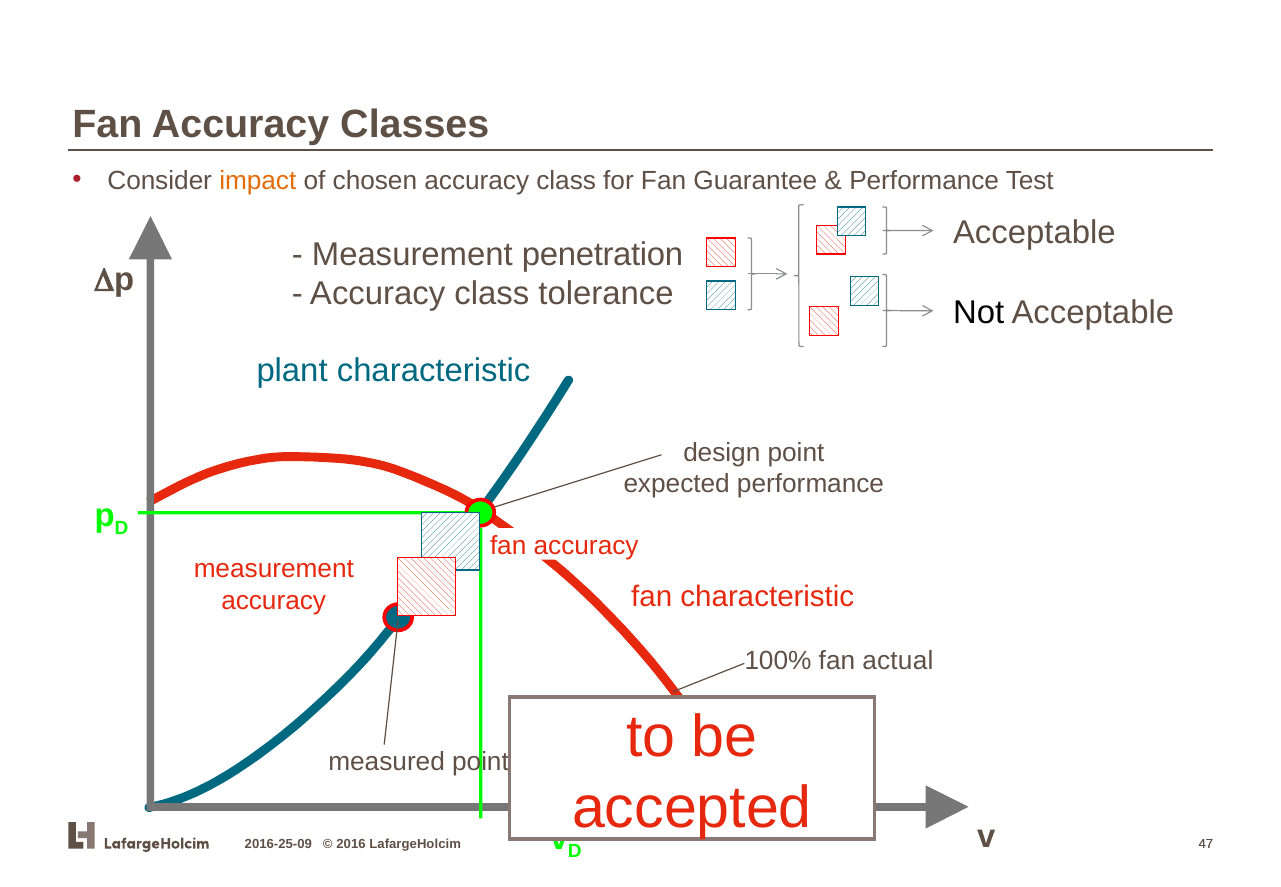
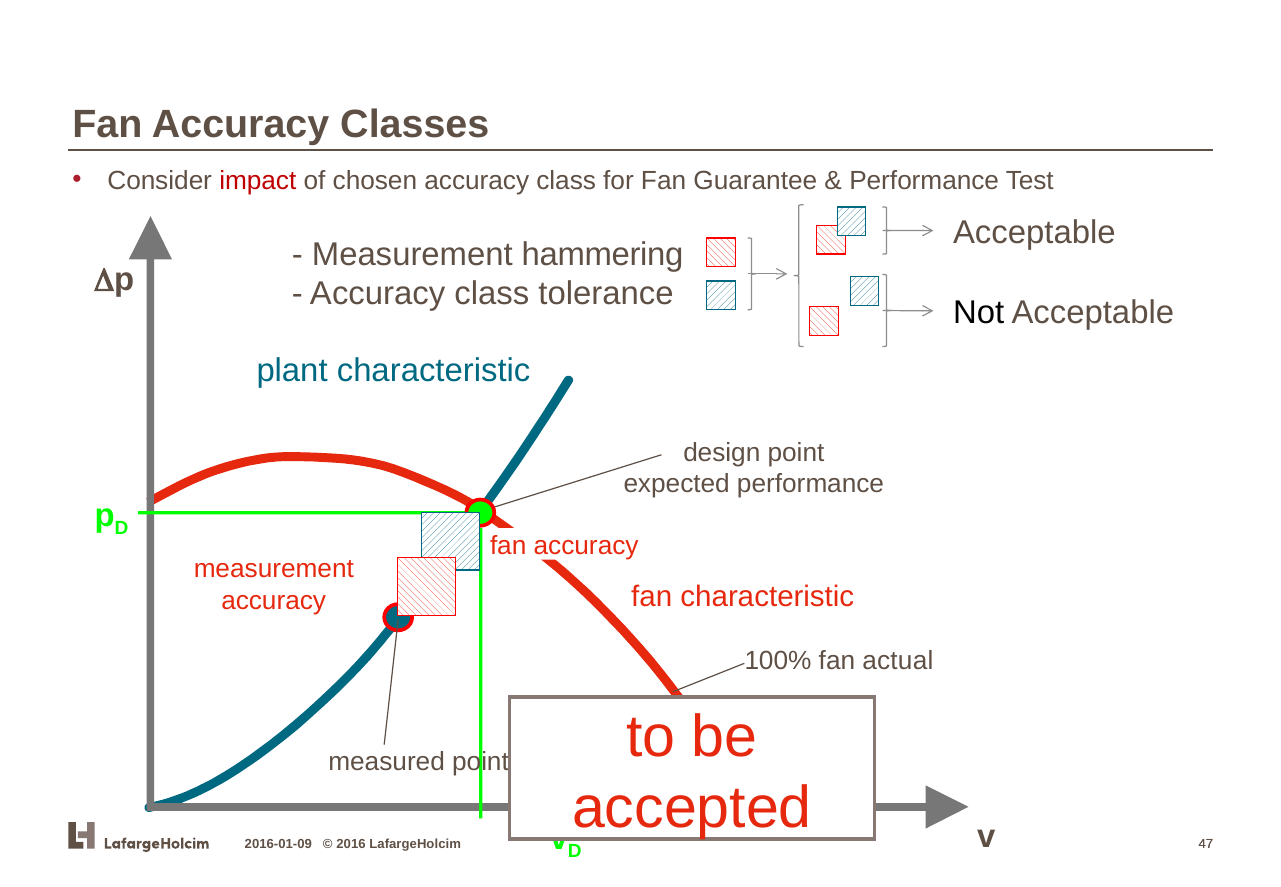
impact colour: orange -> red (258, 181)
penetration: penetration -> hammering (603, 254)
2016-25-09: 2016-25-09 -> 2016-01-09 (278, 844)
